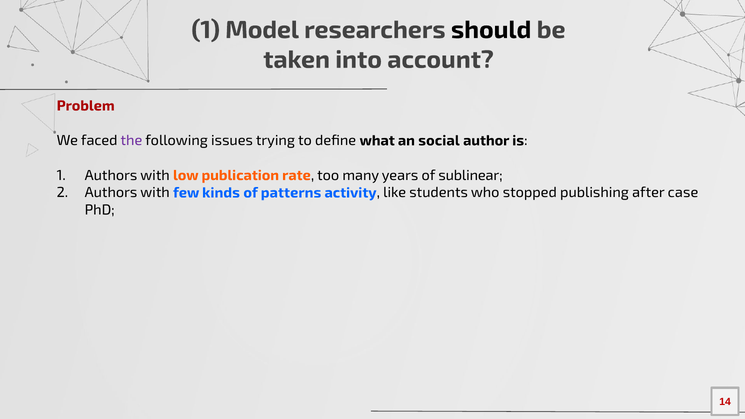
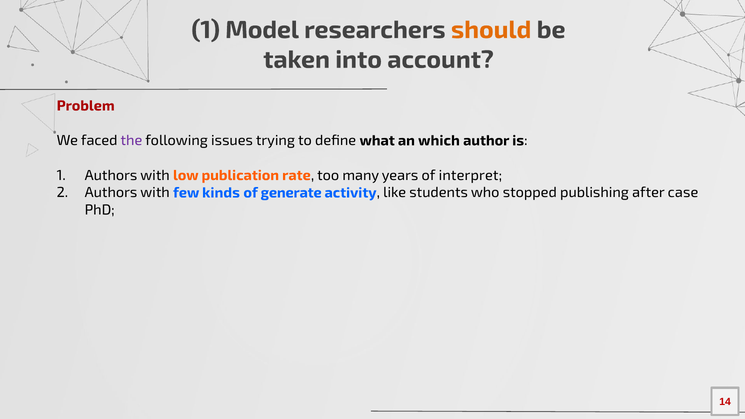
should colour: black -> orange (491, 30)
social: social -> which (439, 141)
sublinear: sublinear -> interpret (470, 175)
patterns: patterns -> generate (291, 193)
